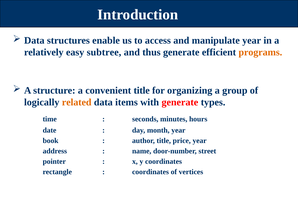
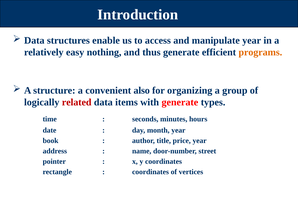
subtree: subtree -> nothing (104, 52)
convenient title: title -> also (142, 91)
related colour: orange -> red (77, 103)
